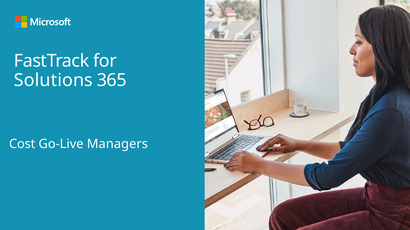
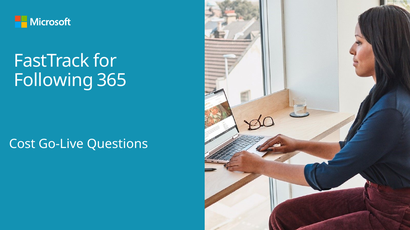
Solutions: Solutions -> Following (54, 80)
Managers: Managers -> Questions (117, 144)
